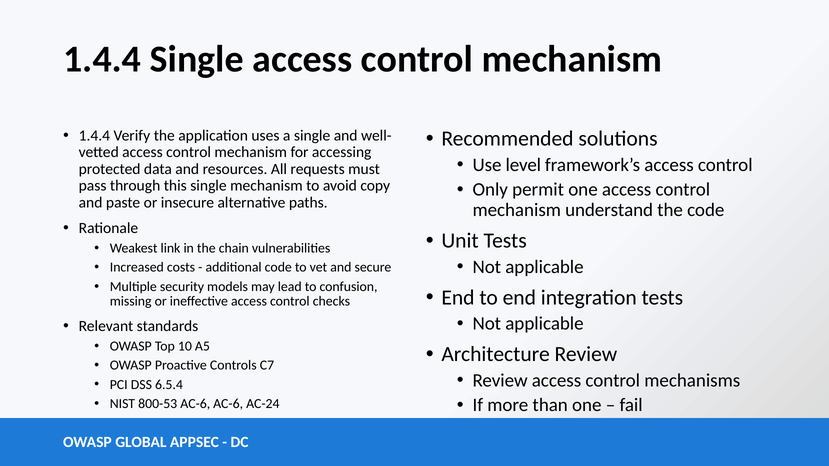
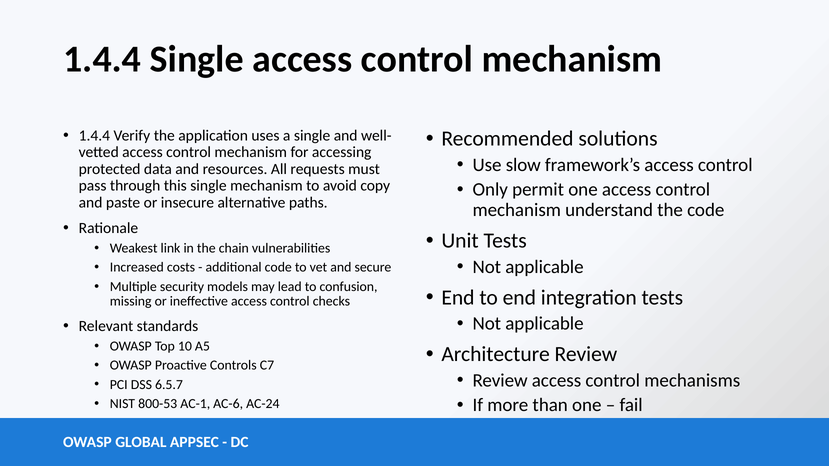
level: level -> slow (523, 165)
6.5.4: 6.5.4 -> 6.5.7 (169, 385)
800-53 AC-6: AC-6 -> AC-1 (195, 404)
